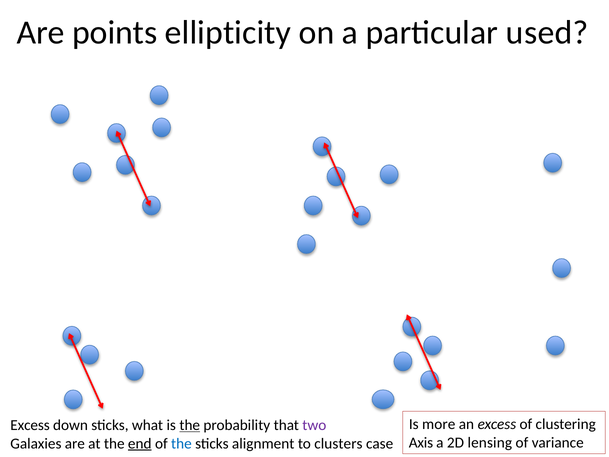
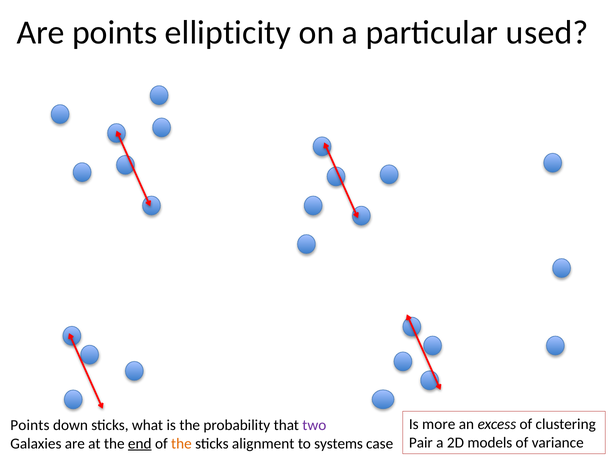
Excess: Excess -> Points (30, 425)
the underline: present -> none (190, 425)
Axis: Axis -> Pair (421, 442)
lensing: lensing -> models (490, 442)
the colour: blue -> orange (181, 443)
clusters: clusters -> systems (339, 443)
